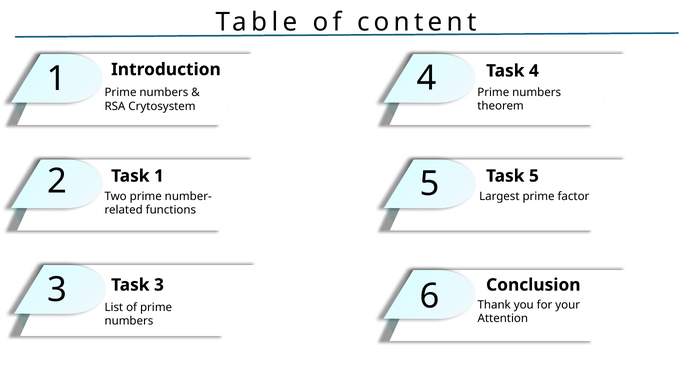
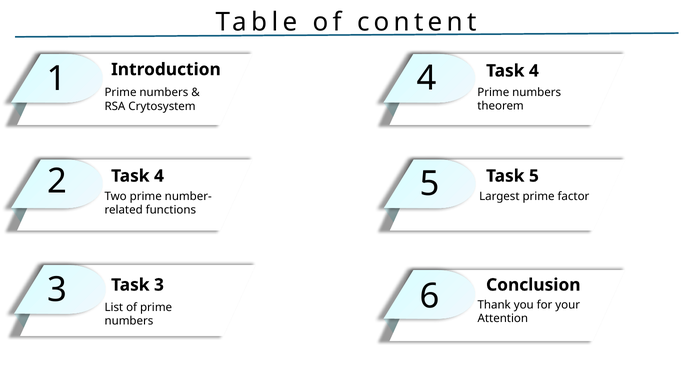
1: 1 -> 4 (159, 176)
